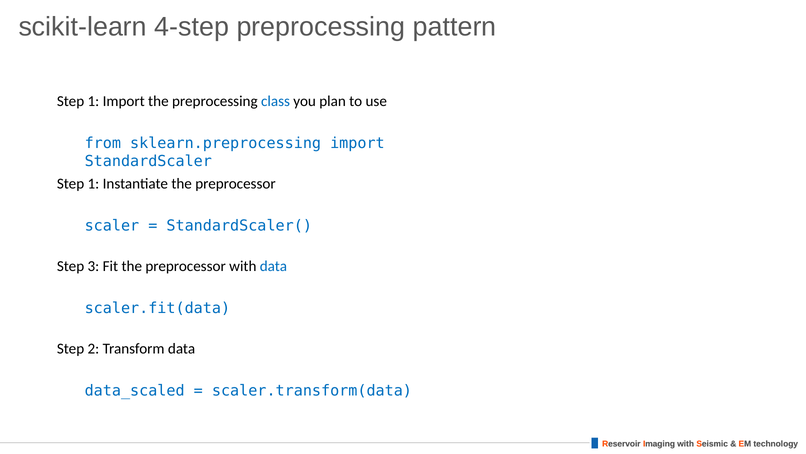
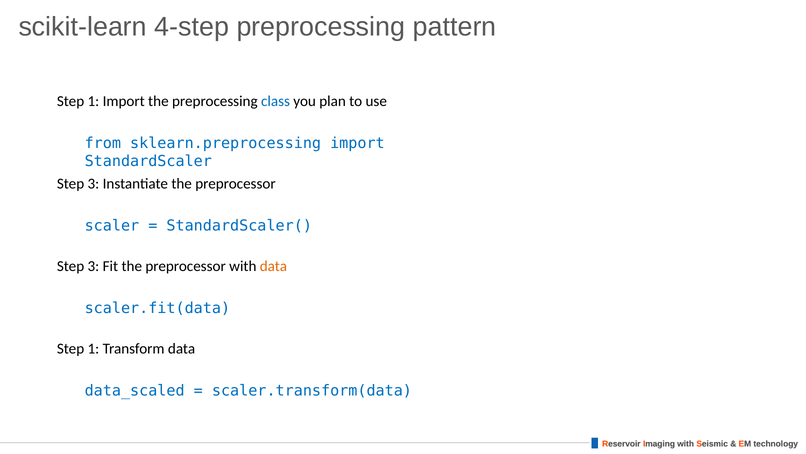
1: 1 -> 3 (93, 184)
data colour: blue -> orange (273, 266)
2: 2 -> 1 (93, 348)
